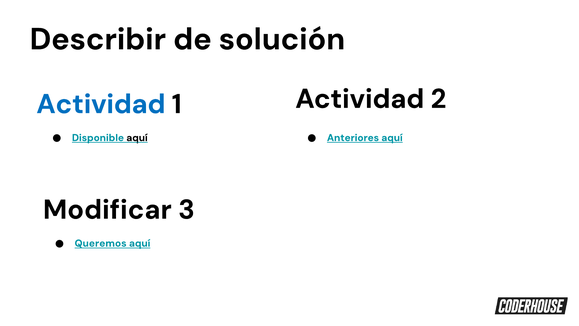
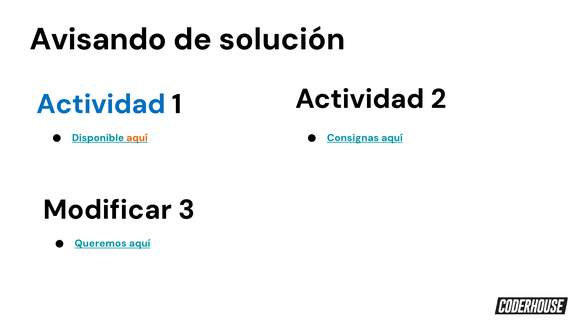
Describir: Describir -> Avisando (98, 39)
aquí colour: black -> orange (137, 138)
Anteriores: Anteriores -> Consignas (353, 138)
